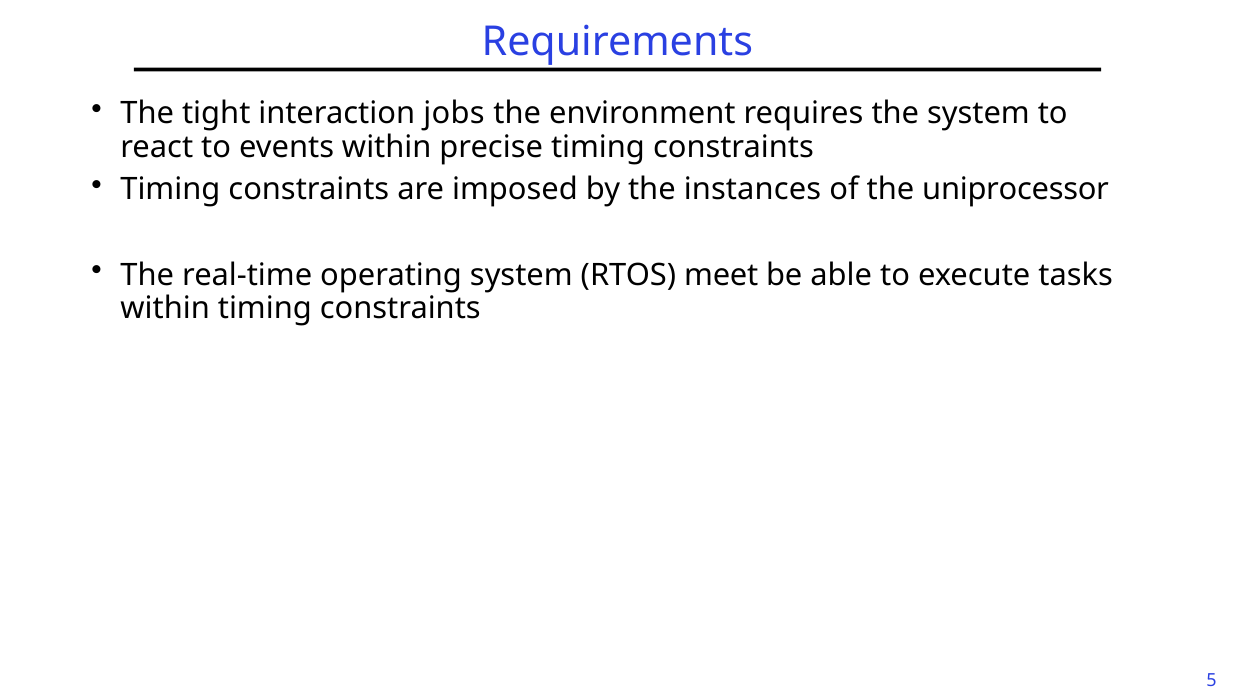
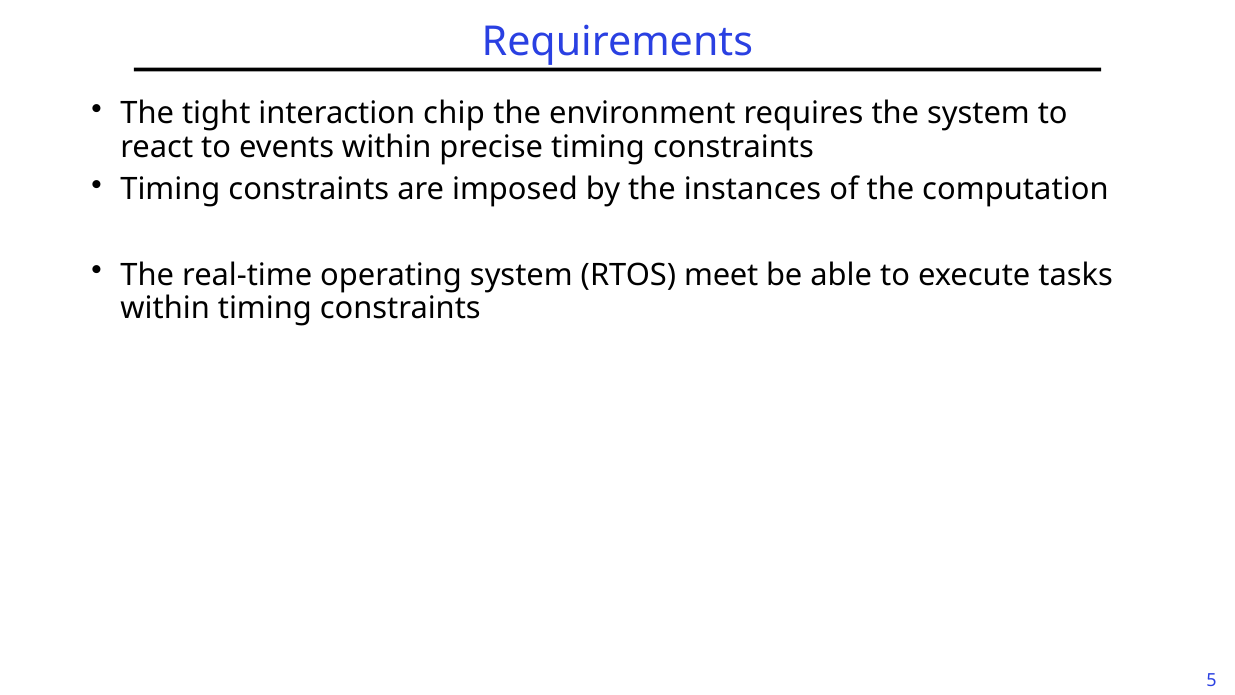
jobs: jobs -> chip (454, 114)
uniprocessor: uniprocessor -> computation (1015, 190)
